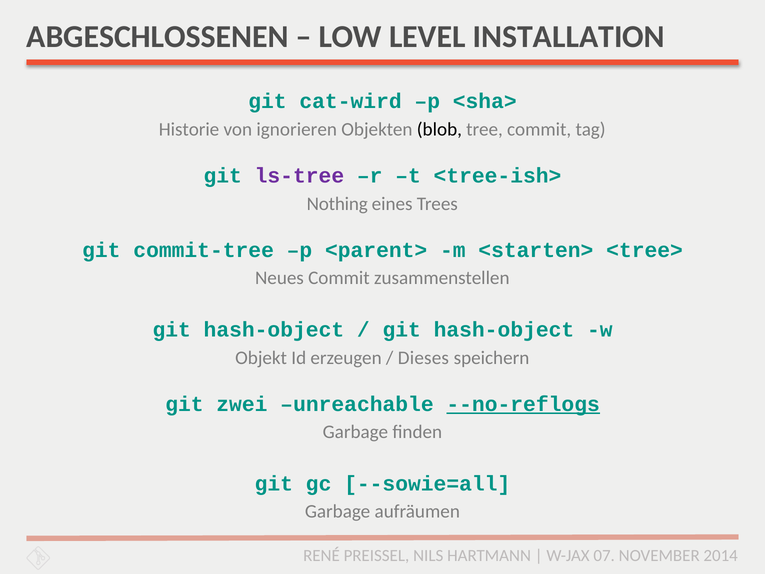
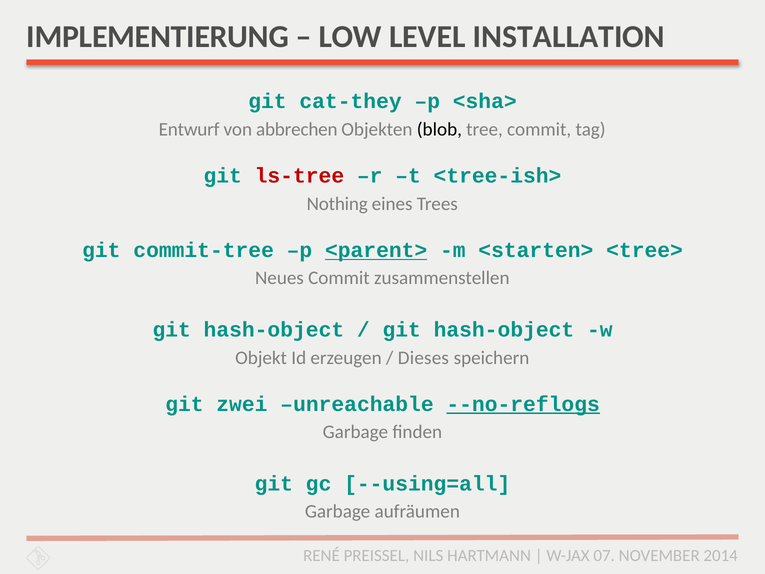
ABGESCHLOSSENEN: ABGESCHLOSSENEN -> IMPLEMENTIERUNG (158, 37)
cat-wird: cat-wird -> cat-they (351, 101)
Historie: Historie -> Entwurf (189, 129)
ignorieren: ignorieren -> abbrechen (297, 129)
ls-tree colour: purple -> red (299, 176)
<parent> underline: none -> present (376, 250)
--sowie=all: --sowie=all -> --using=all (427, 484)
